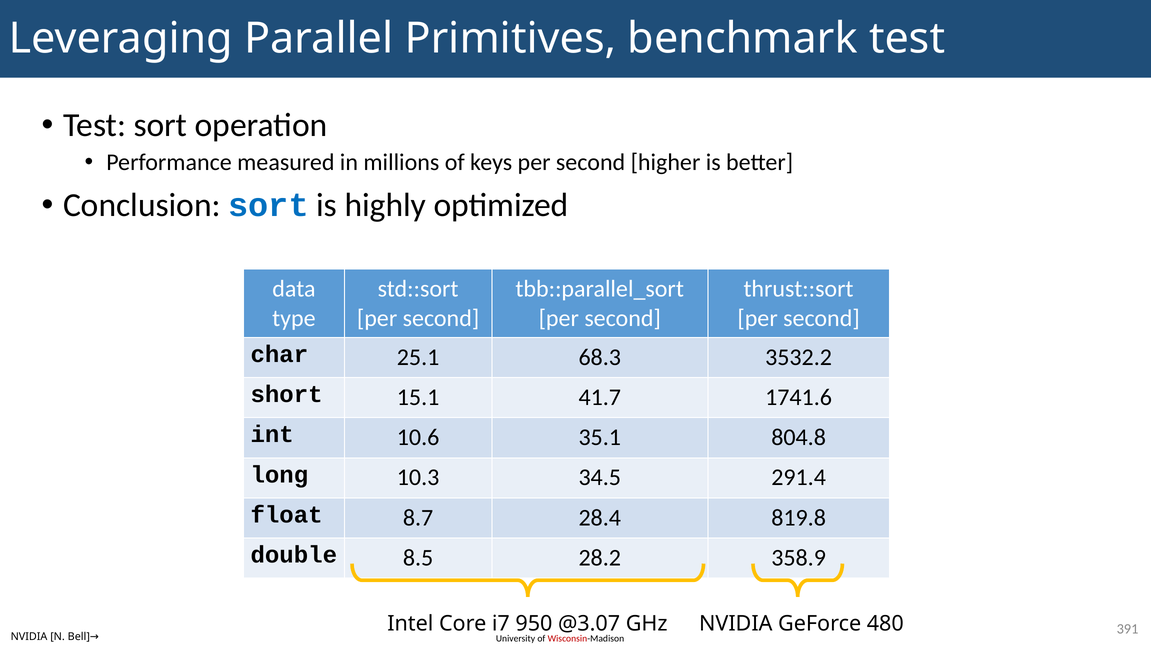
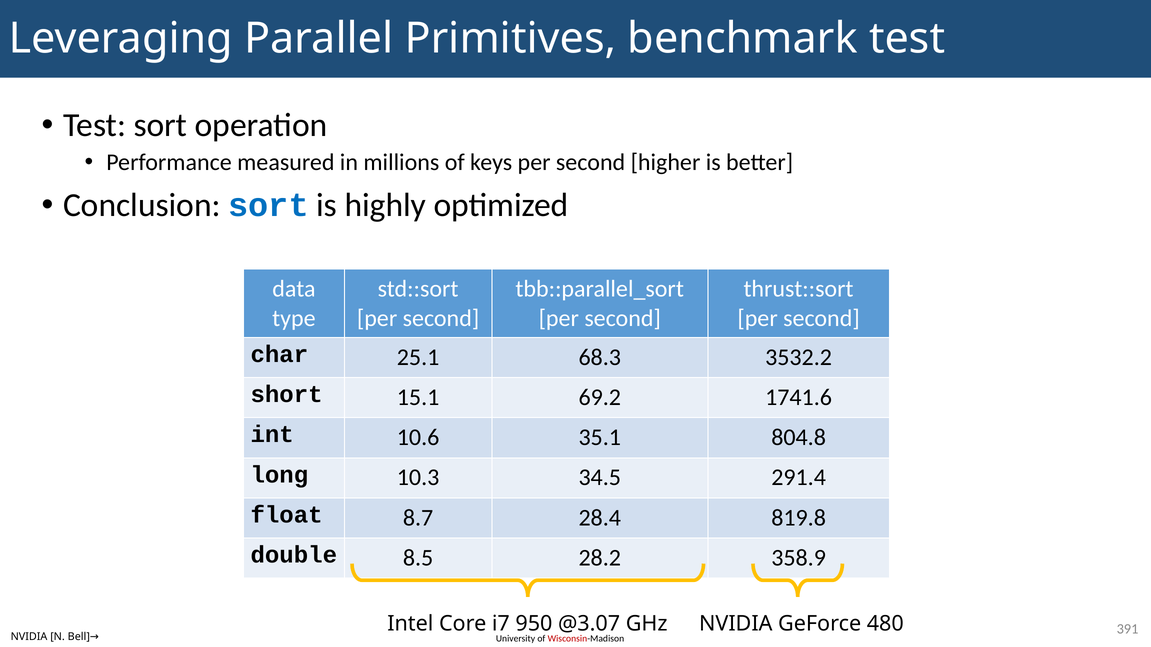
41.7: 41.7 -> 69.2 (600, 398)
